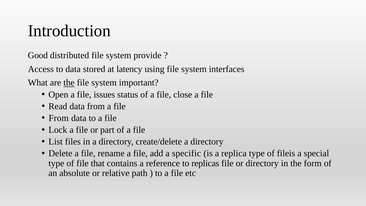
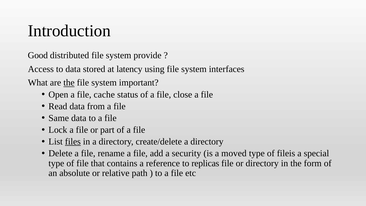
issues: issues -> cache (104, 94)
From: From -> Same (59, 118)
files underline: none -> present (73, 142)
specific: specific -> security (186, 153)
replica: replica -> moved (234, 153)
